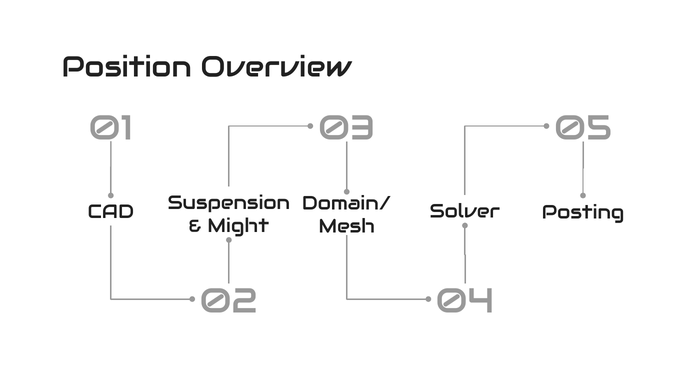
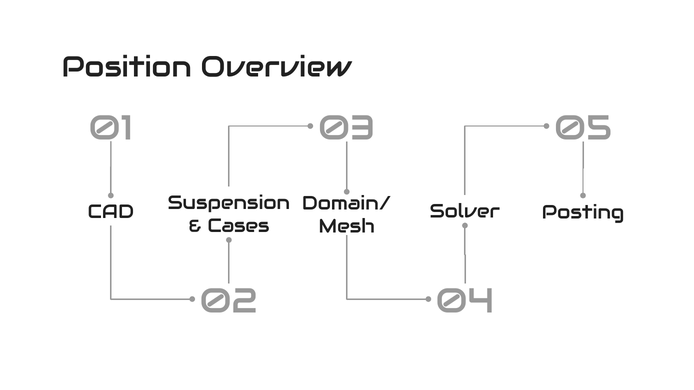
Might: Might -> Cases (238, 226)
